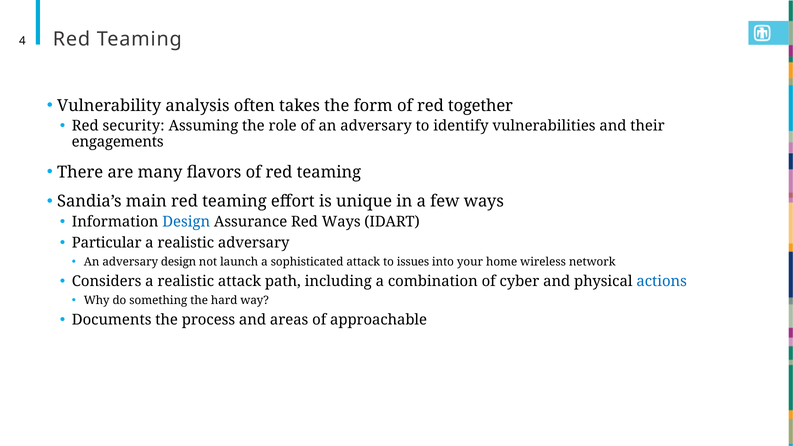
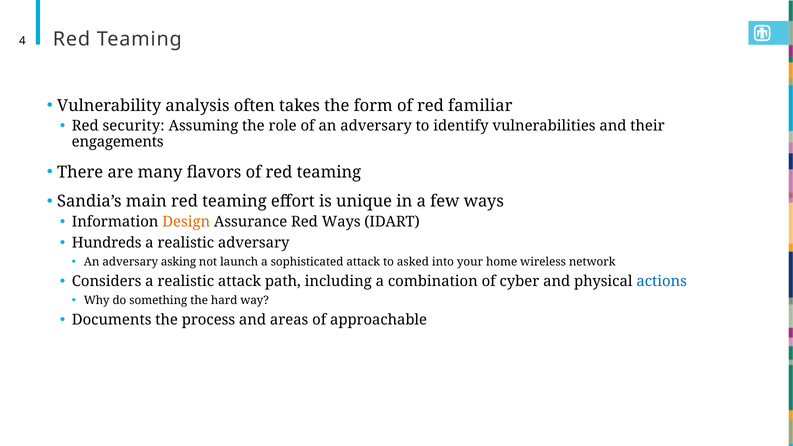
together: together -> familiar (480, 106)
Design colour: blue -> orange (186, 222)
Particular: Particular -> Hundreds (107, 243)
adversary design: design -> asking (179, 262)
issues: issues -> asked (413, 262)
